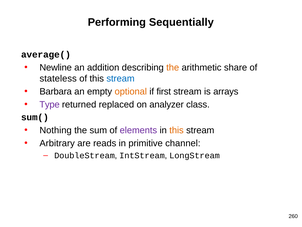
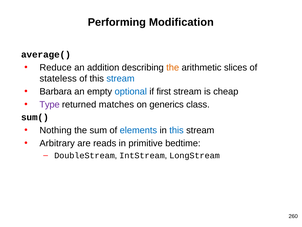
Sequentially: Sequentially -> Modification (181, 22)
Newline: Newline -> Reduce (56, 67)
share: share -> slices (236, 67)
optional colour: orange -> blue (131, 91)
arrays: arrays -> cheap (226, 91)
replaced: replaced -> matches (116, 104)
analyzer: analyzer -> generics (167, 104)
elements colour: purple -> blue (138, 130)
this colour: orange -> blue (176, 130)
channel: channel -> bedtime (183, 143)
